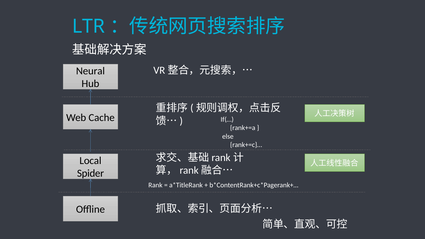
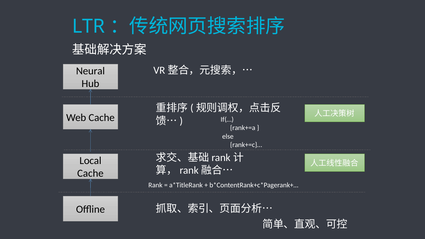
Spider: Spider -> Cache (90, 173)
